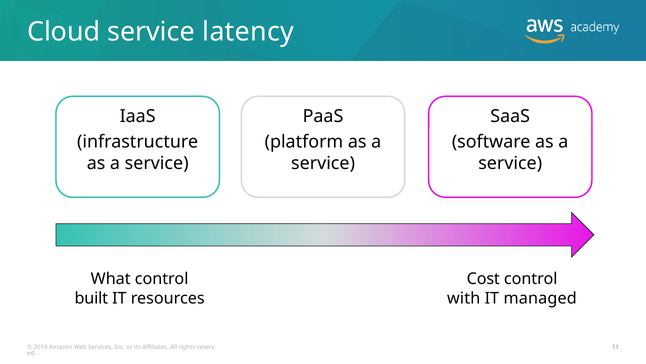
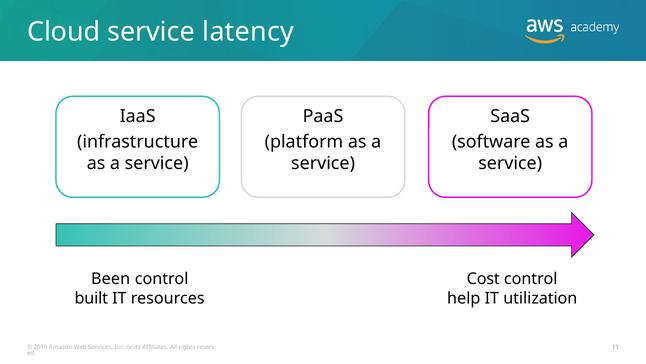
What: What -> Been (111, 278)
with: with -> help (464, 298)
managed: managed -> utilization (540, 298)
